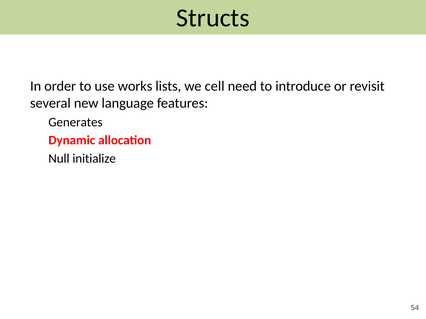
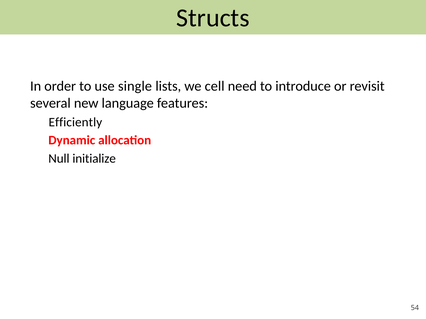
works: works -> single (135, 86)
Generates: Generates -> Efficiently (75, 122)
